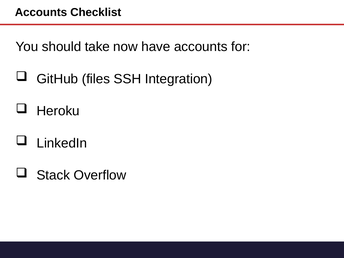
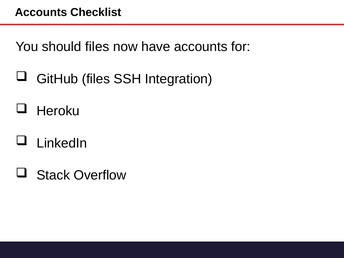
should take: take -> files (97, 47)
